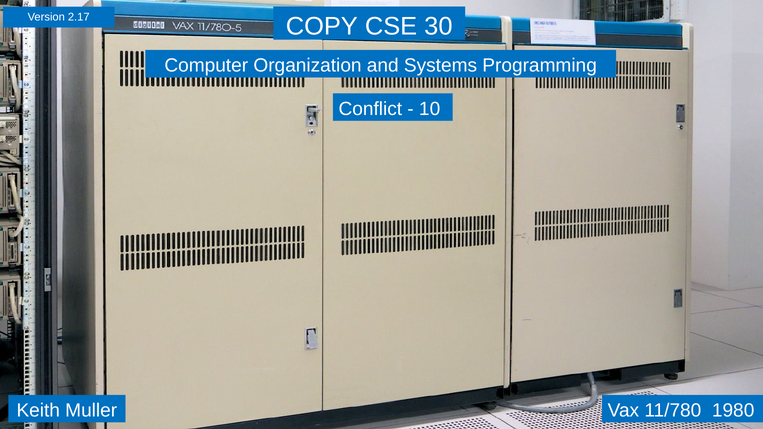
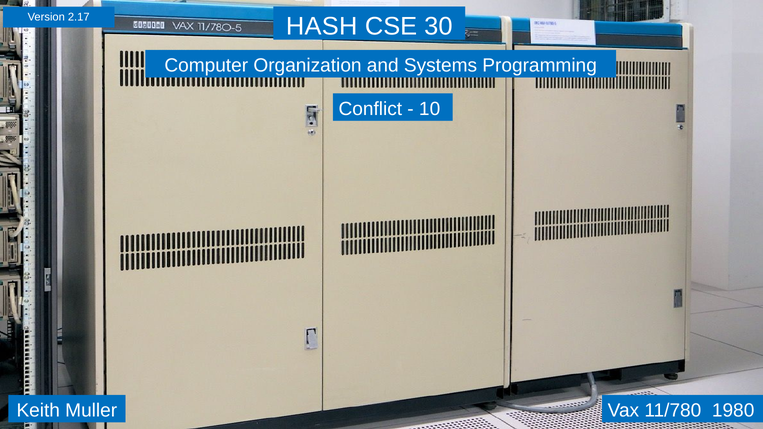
COPY: COPY -> HASH (322, 26)
